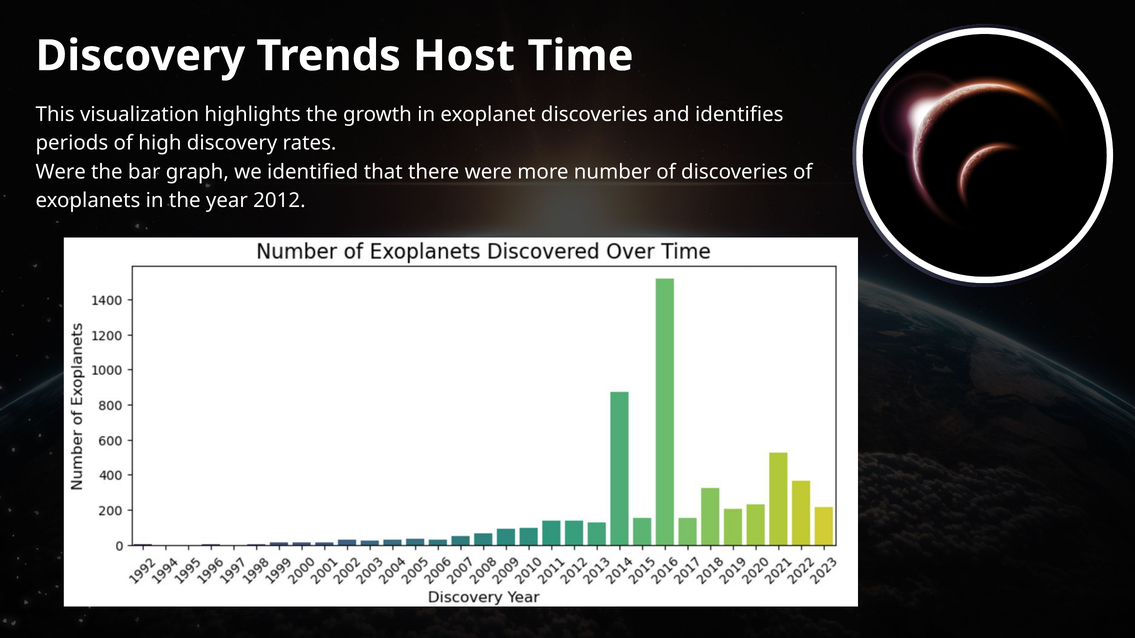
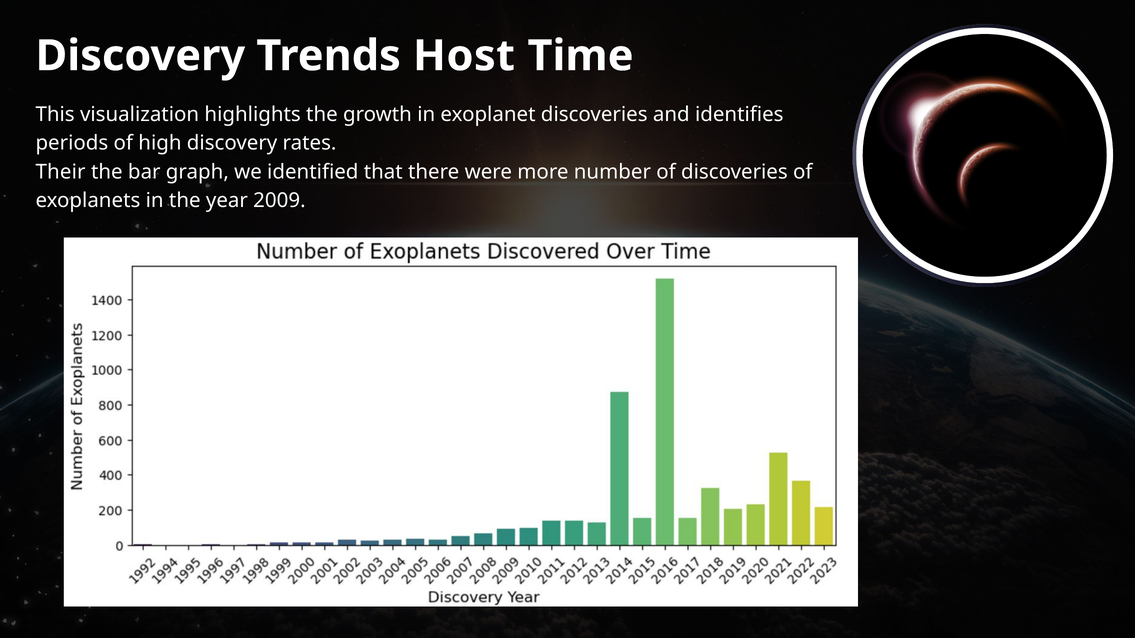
Were: Were -> Their (61, 172)
2012: 2012 -> 2009 (279, 201)
